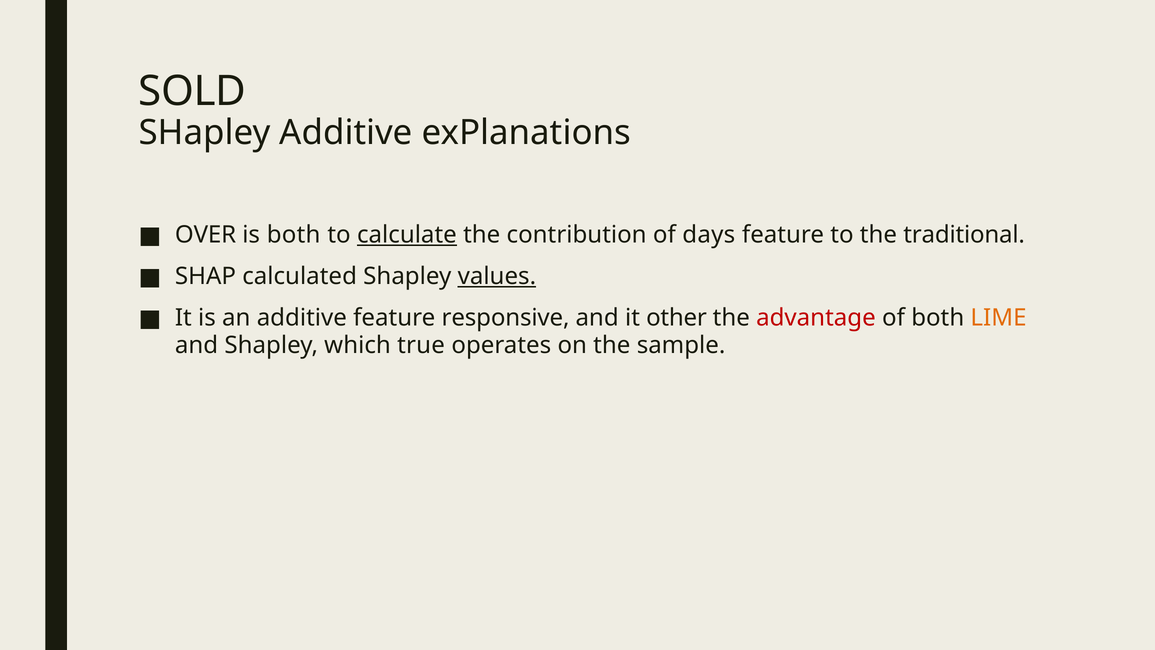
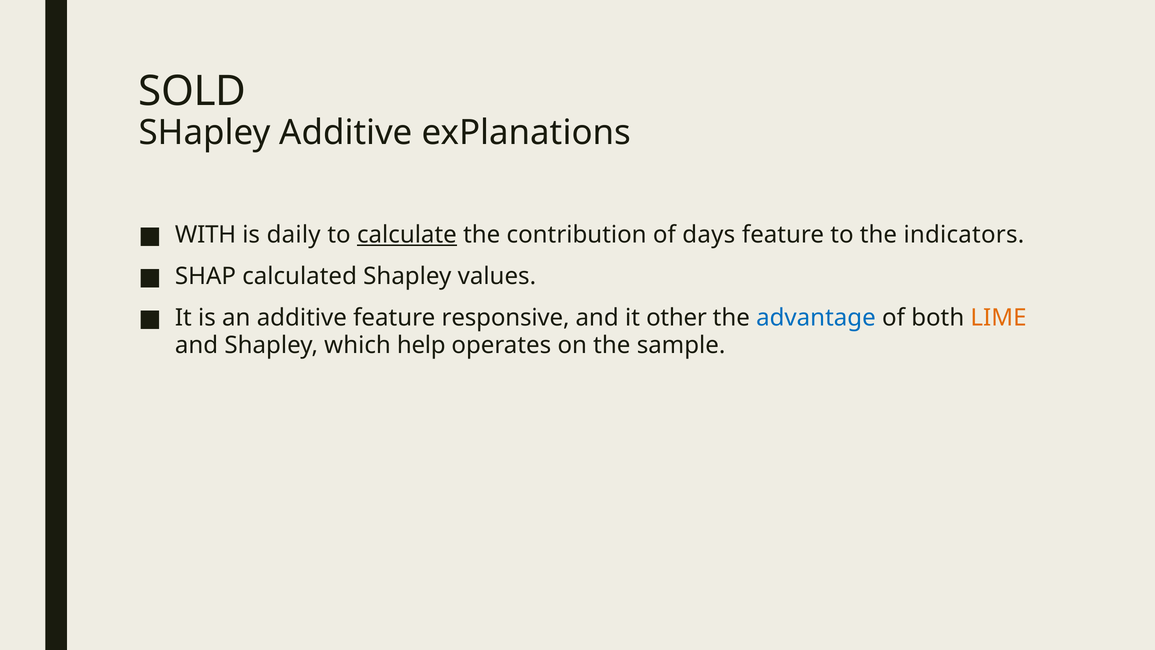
OVER: OVER -> WITH (206, 235)
is both: both -> daily (294, 235)
traditional: traditional -> indicators (964, 235)
values underline: present -> none (497, 276)
advantage colour: red -> blue (816, 318)
true: true -> help (421, 345)
